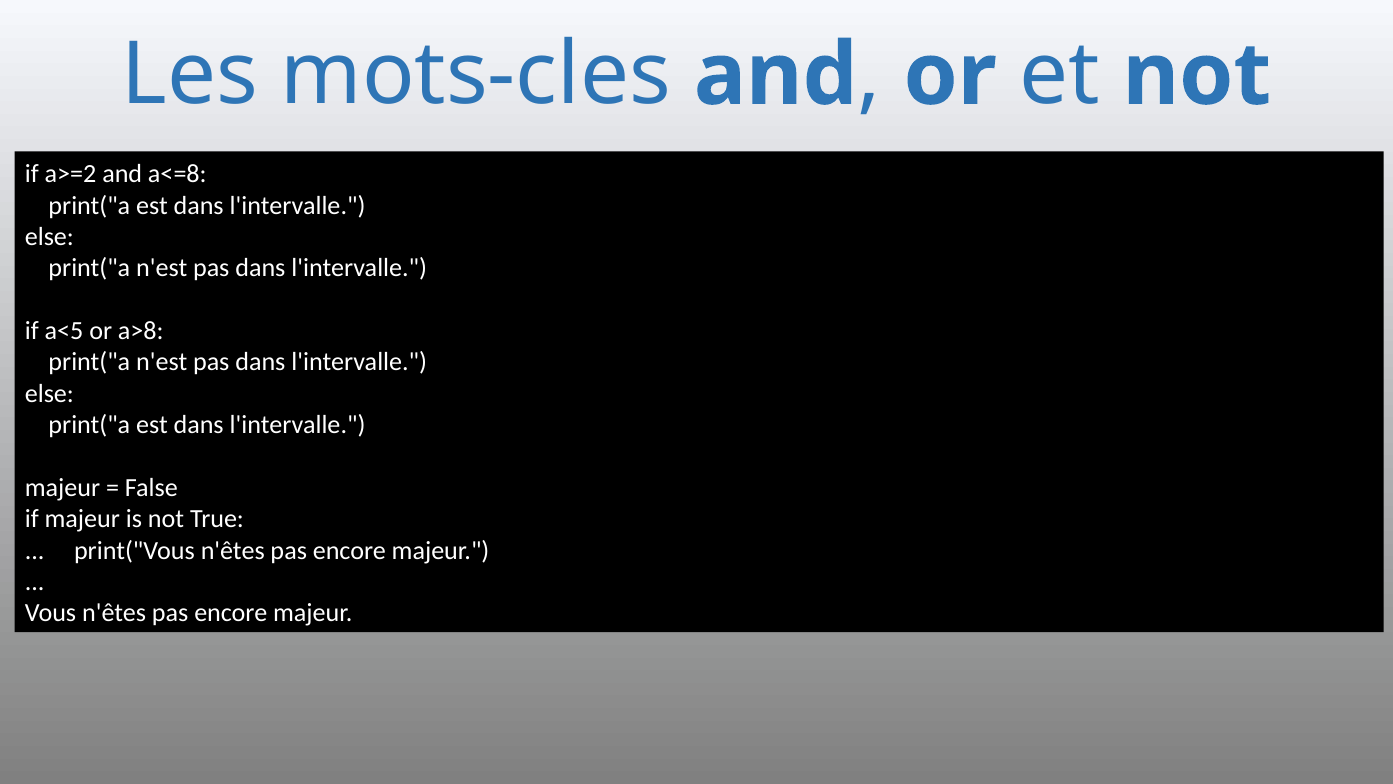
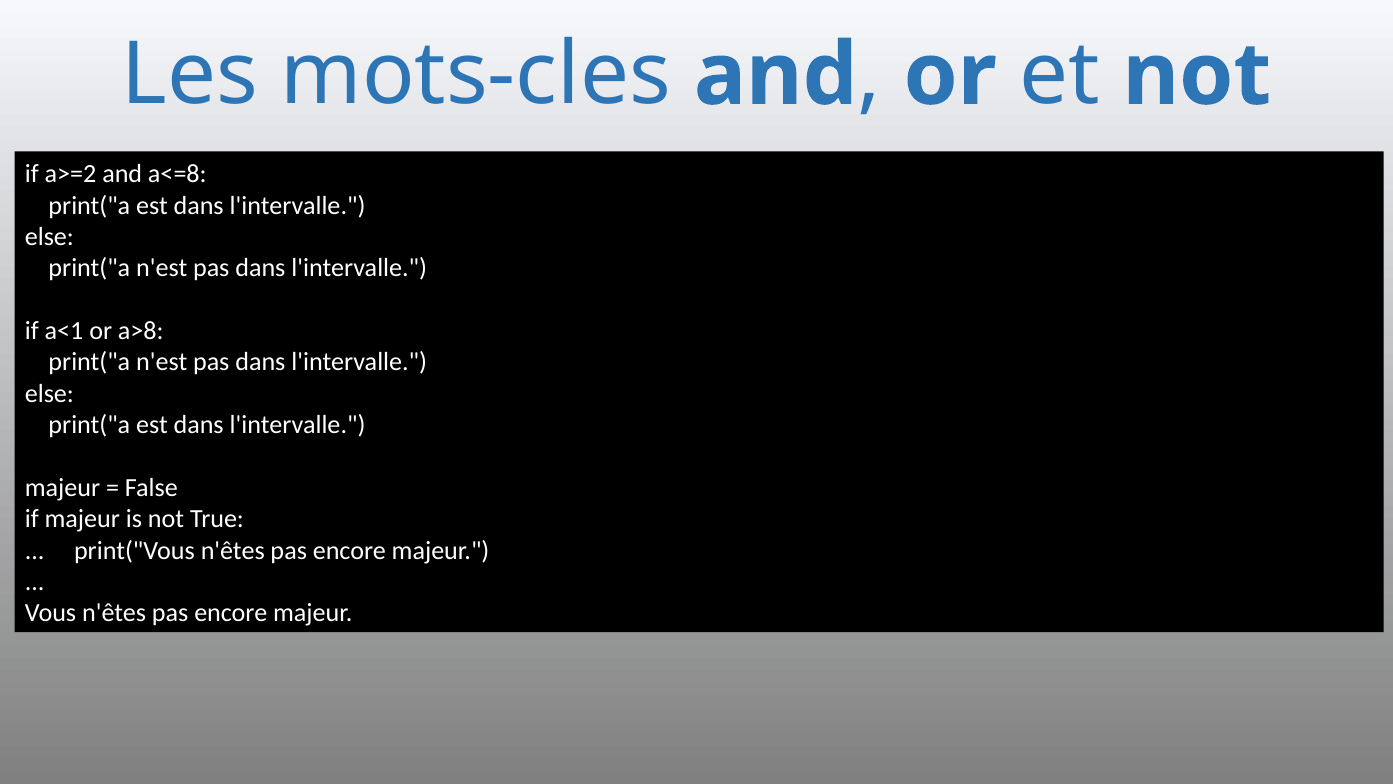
a<5: a<5 -> a<1 (64, 331)
